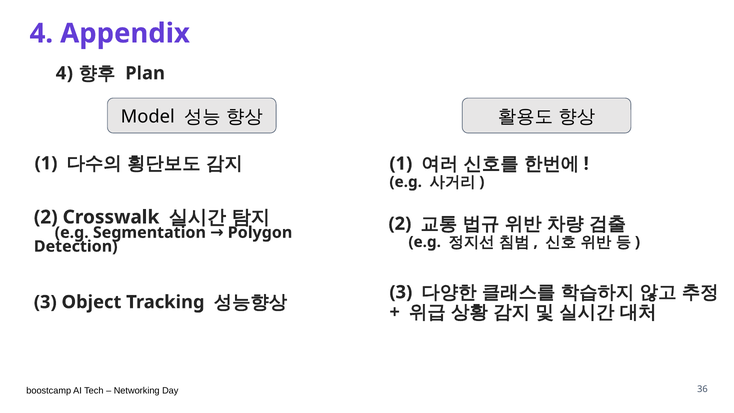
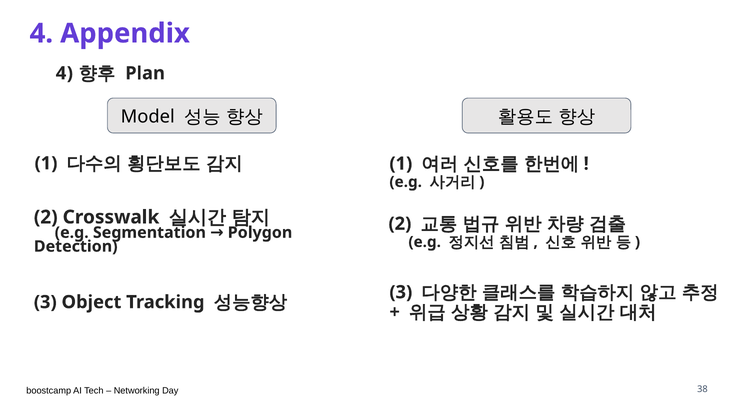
36: 36 -> 38 (702, 389)
